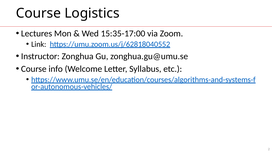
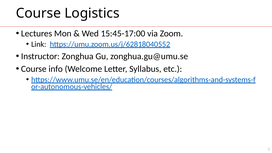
15:35-17:00: 15:35-17:00 -> 15:45-17:00 (123, 33)
